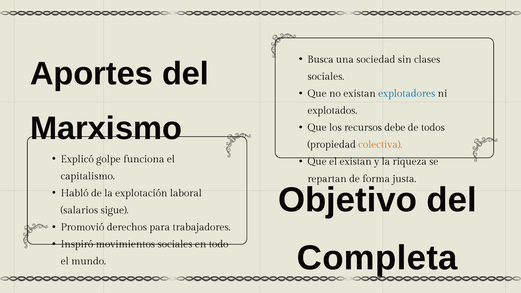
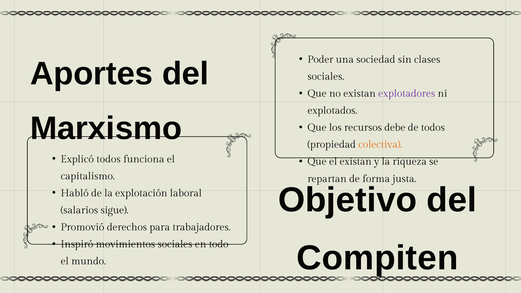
Busca: Busca -> Poder (320, 60)
explotadores colour: blue -> purple (407, 94)
Explicó golpe: golpe -> todos (108, 159)
Completa: Completa -> Compiten (377, 258)
